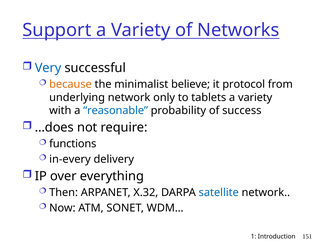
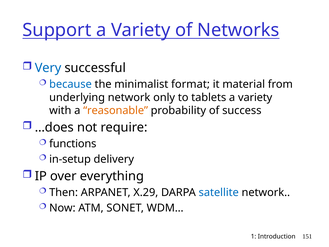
because colour: orange -> blue (70, 84)
believe: believe -> format (190, 84)
protocol: protocol -> material (244, 84)
reasonable colour: blue -> orange (116, 110)
in-every: in-every -> in-setup (70, 159)
X.32: X.32 -> X.29 (146, 192)
